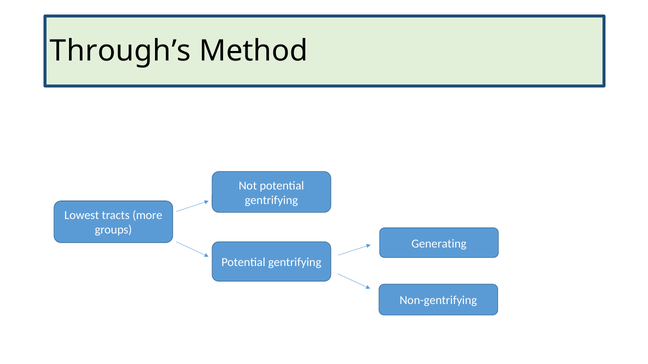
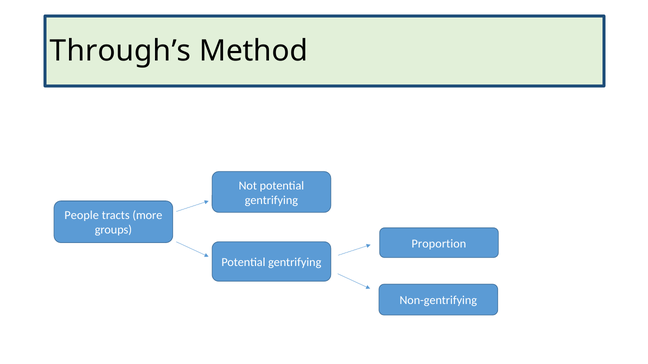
Lowest: Lowest -> People (82, 216)
Generating: Generating -> Proportion (439, 244)
